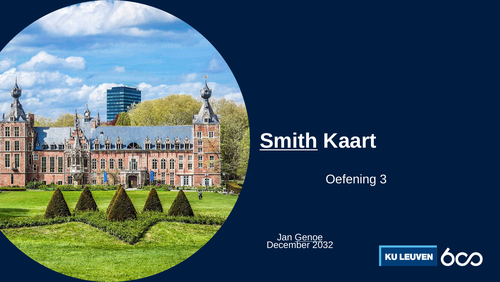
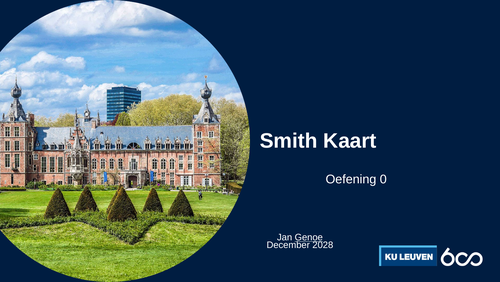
Smith underline: present -> none (289, 140)
3: 3 -> 0 (383, 179)
2032: 2032 -> 2028 (323, 244)
